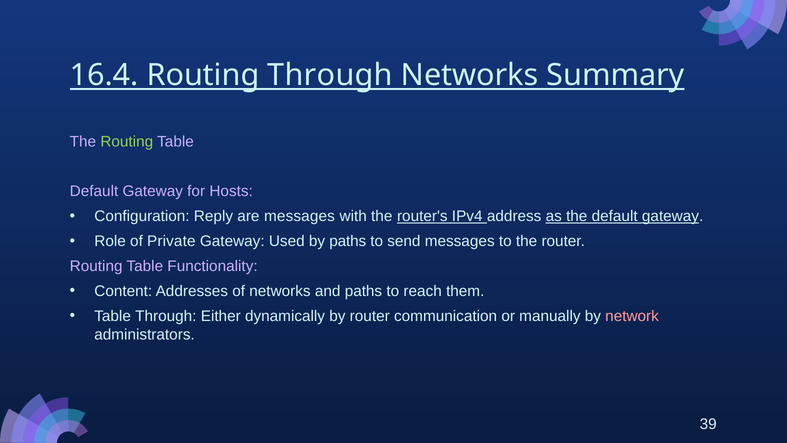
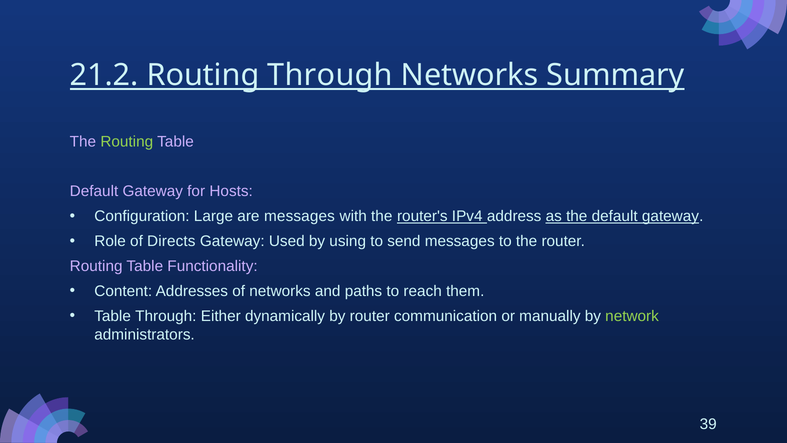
16.4: 16.4 -> 21.2 (104, 75)
Reply: Reply -> Large (213, 216)
Private: Private -> Directs (171, 241)
by paths: paths -> using (348, 241)
network colour: pink -> light green (632, 316)
